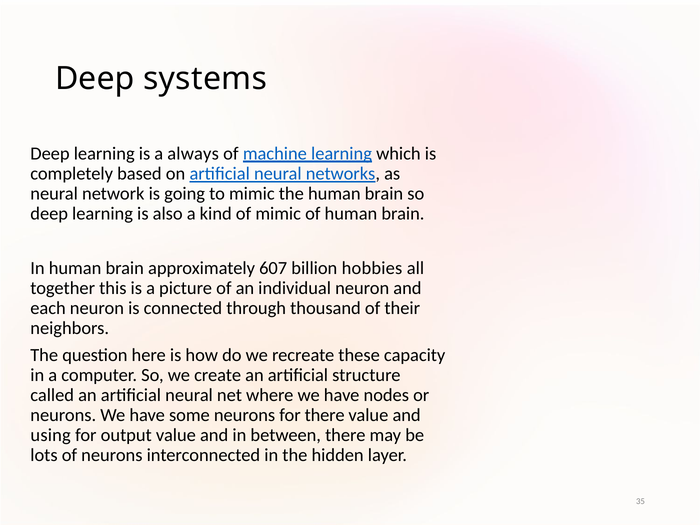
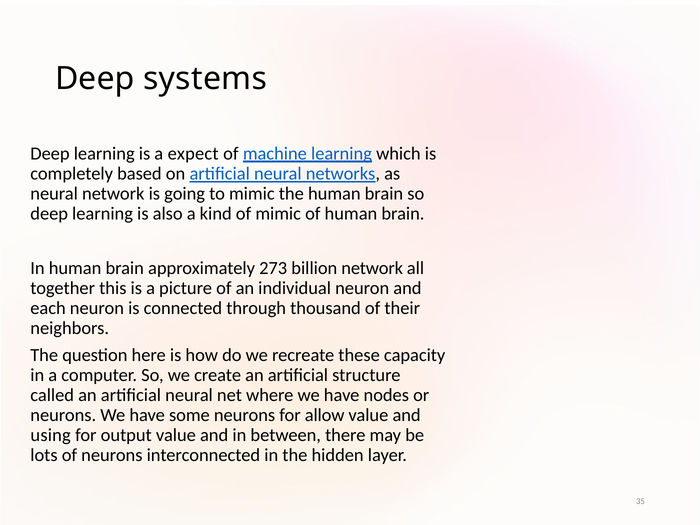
always: always -> expect (193, 154)
607: 607 -> 273 (273, 268)
billion hobbies: hobbies -> network (372, 268)
for there: there -> allow (325, 415)
